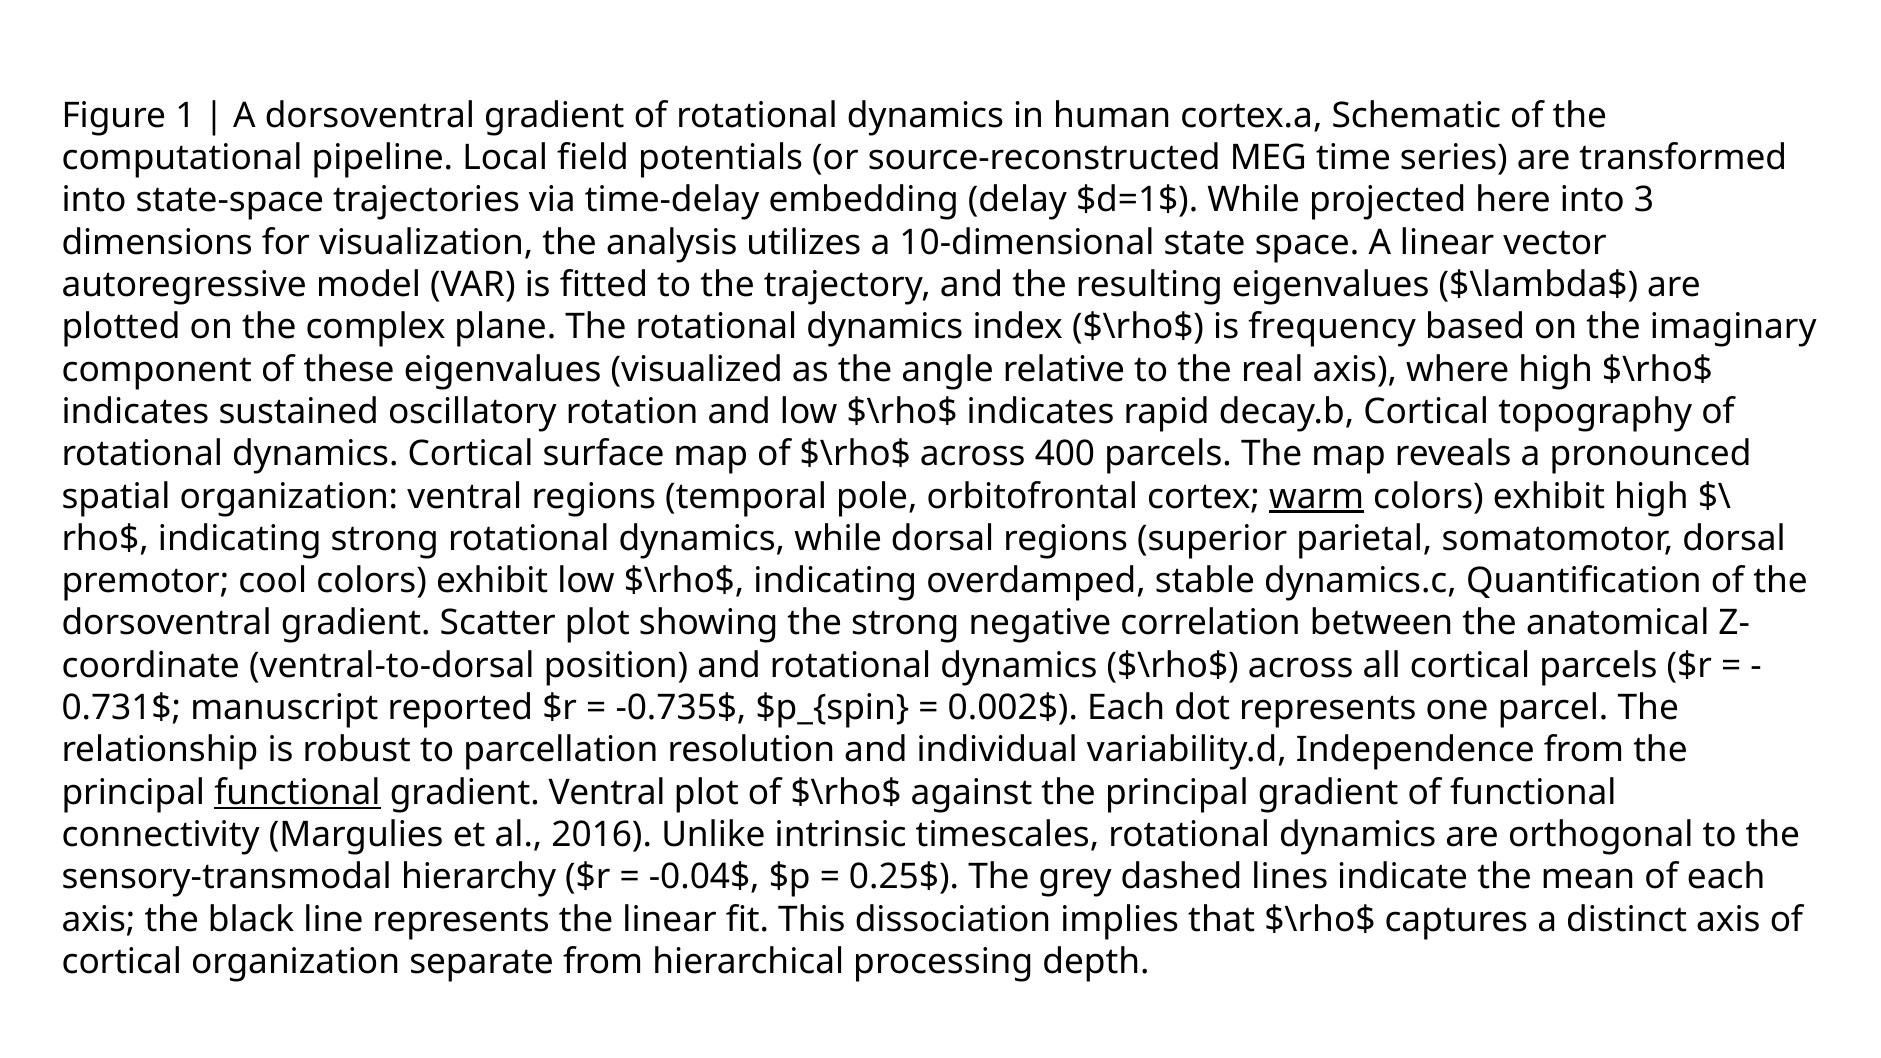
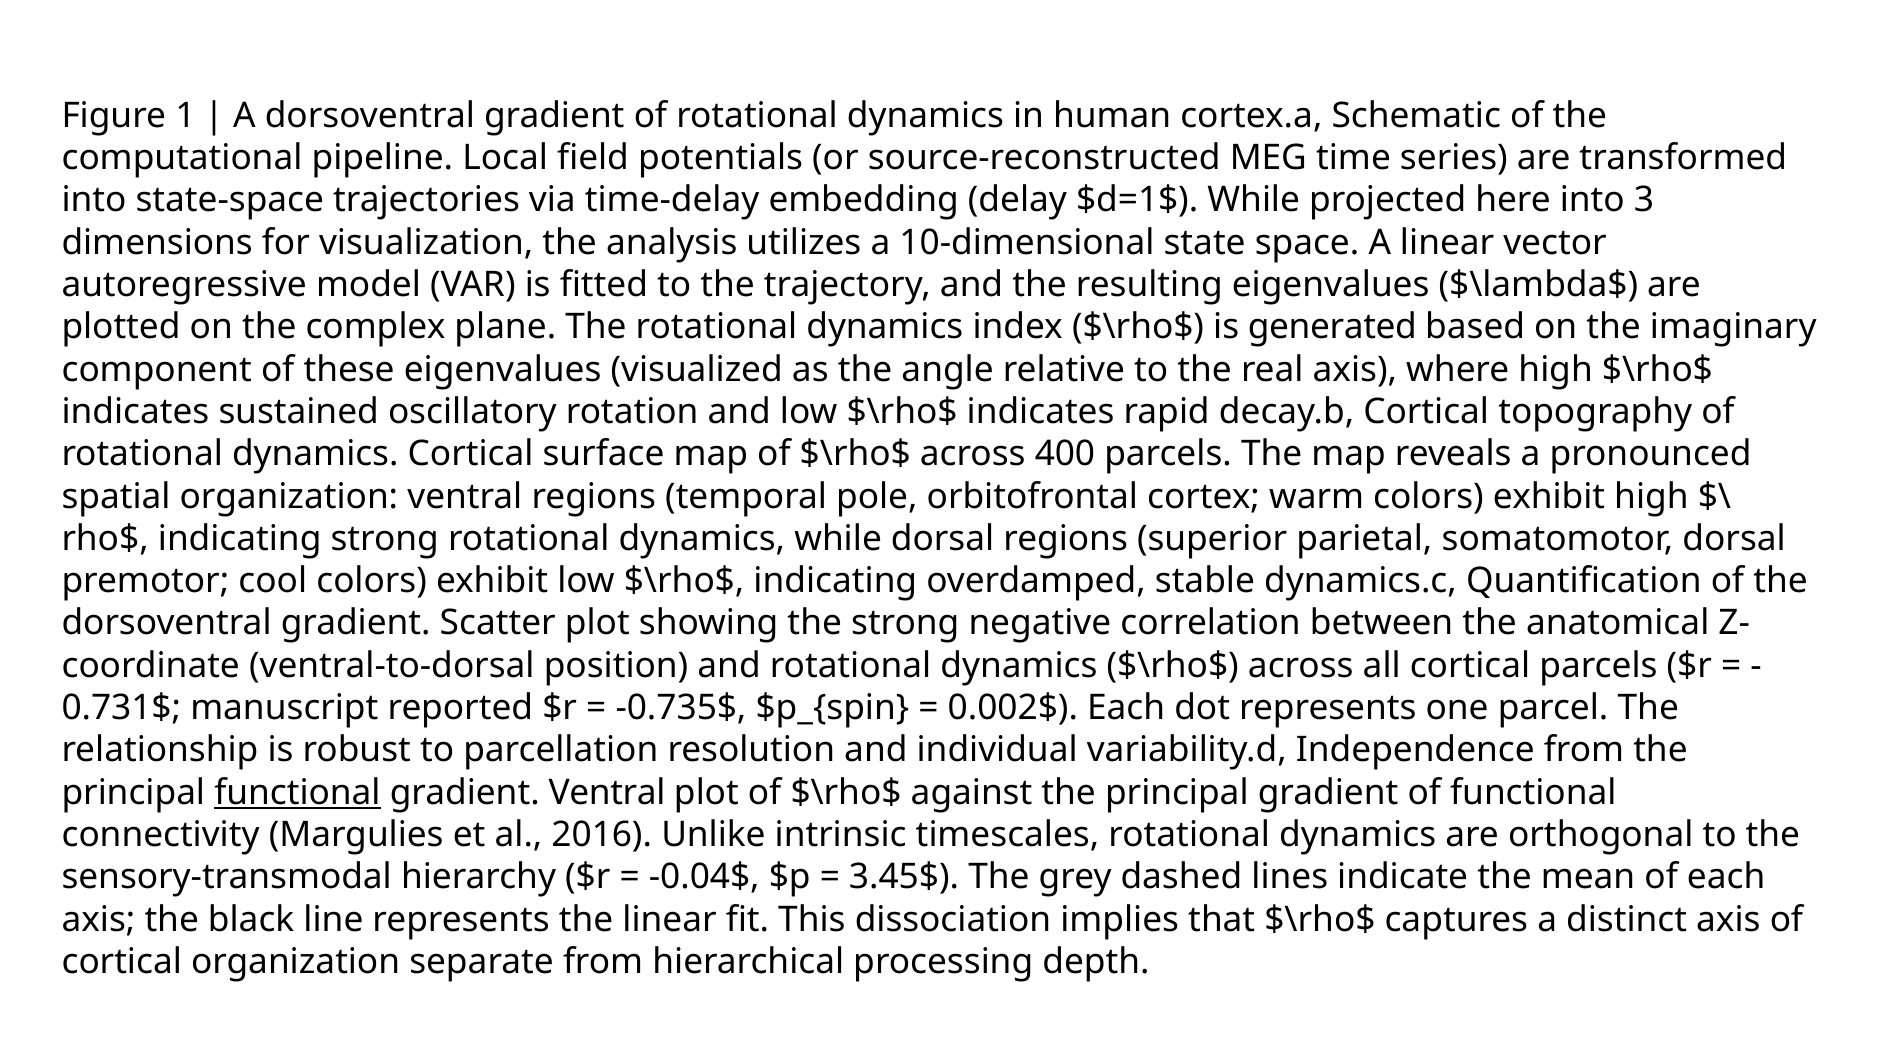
frequency: frequency -> generated (1332, 327)
warm underline: present -> none (1317, 496)
0.25$: 0.25$ -> 3.45$ (904, 877)
